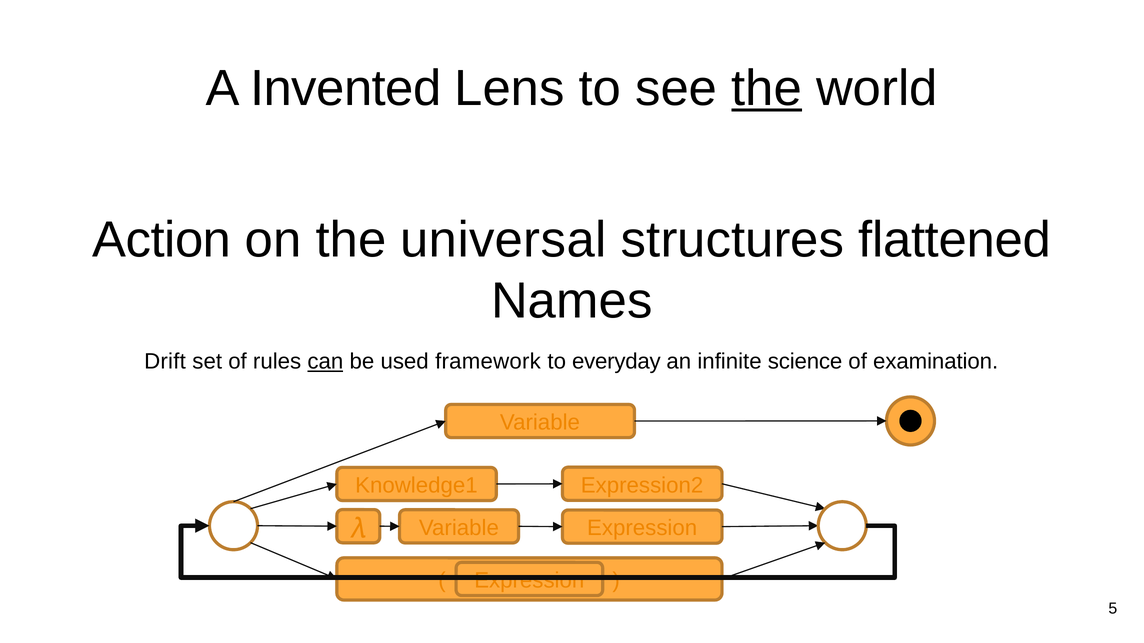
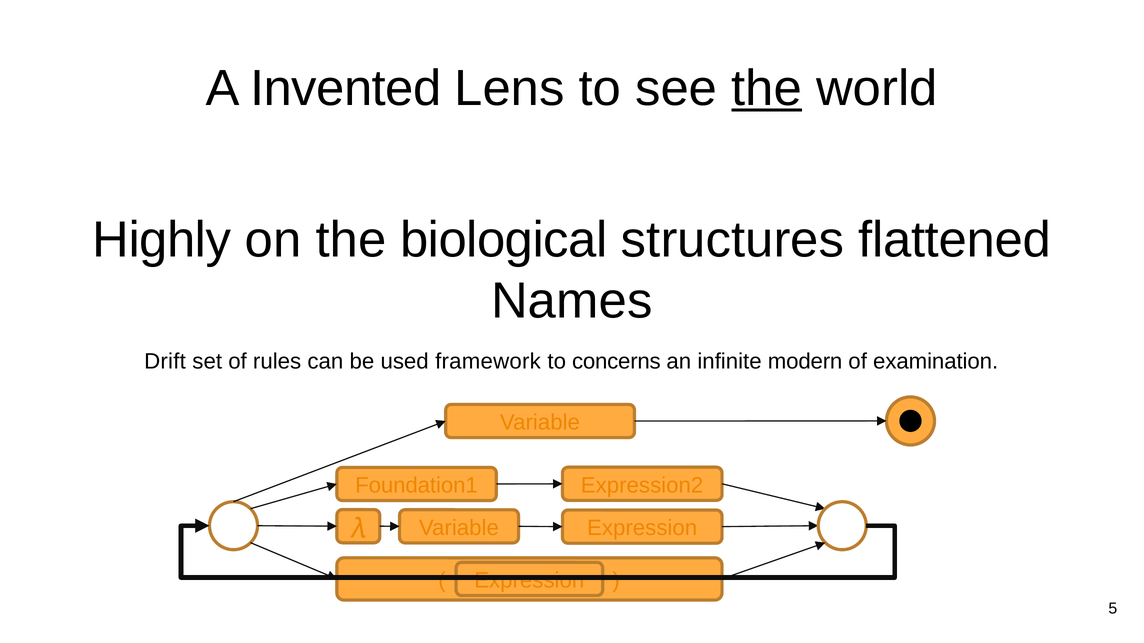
Action: Action -> Highly (162, 240)
universal: universal -> biological (504, 240)
can underline: present -> none (325, 362)
everyday: everyday -> concerns (616, 362)
science: science -> modern (805, 362)
Knowledge1: Knowledge1 -> Foundation1 (416, 486)
